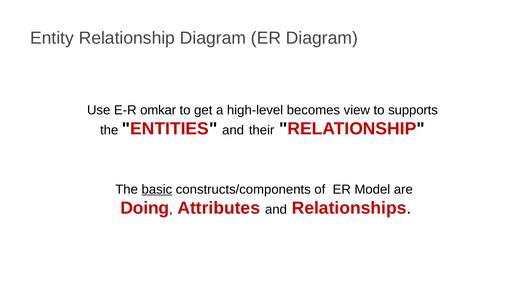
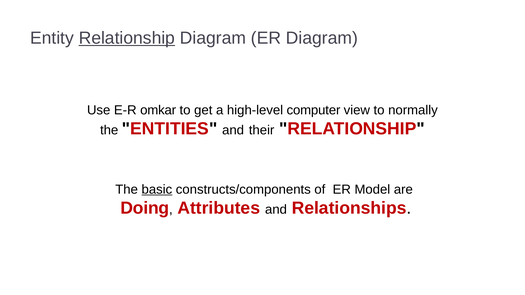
Relationship underline: none -> present (127, 38)
becomes: becomes -> computer (313, 110)
supports: supports -> normally (413, 110)
